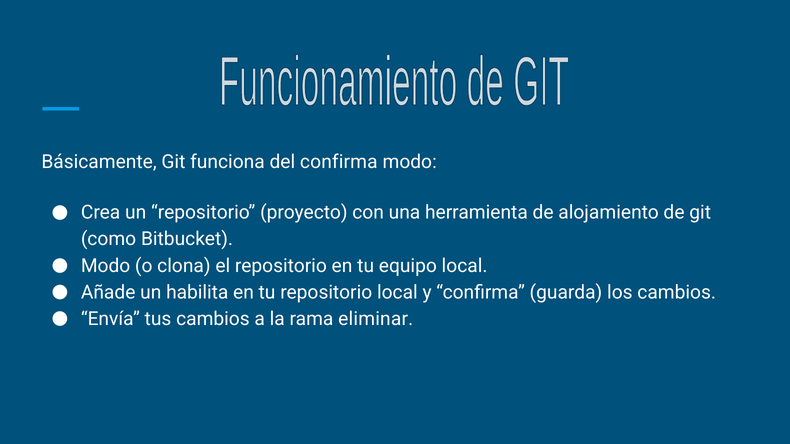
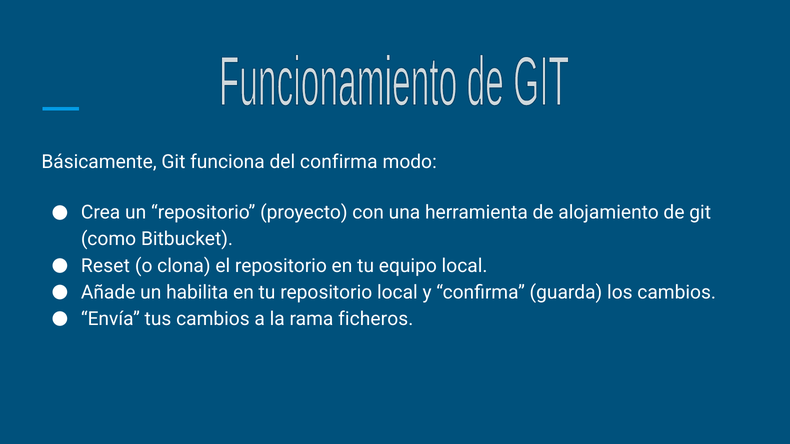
Modo: Modo -> Reset (105, 266)
eliminar: eliminar -> ficheros (376, 319)
